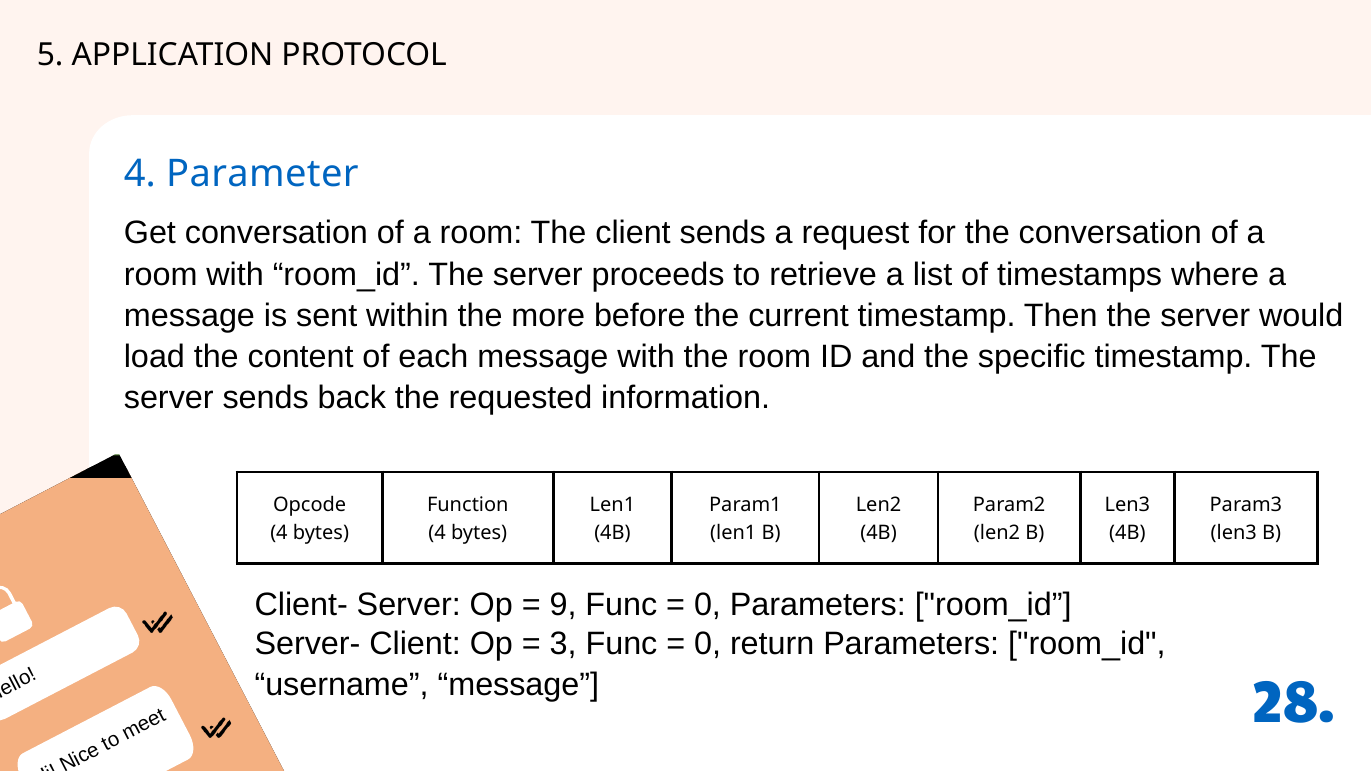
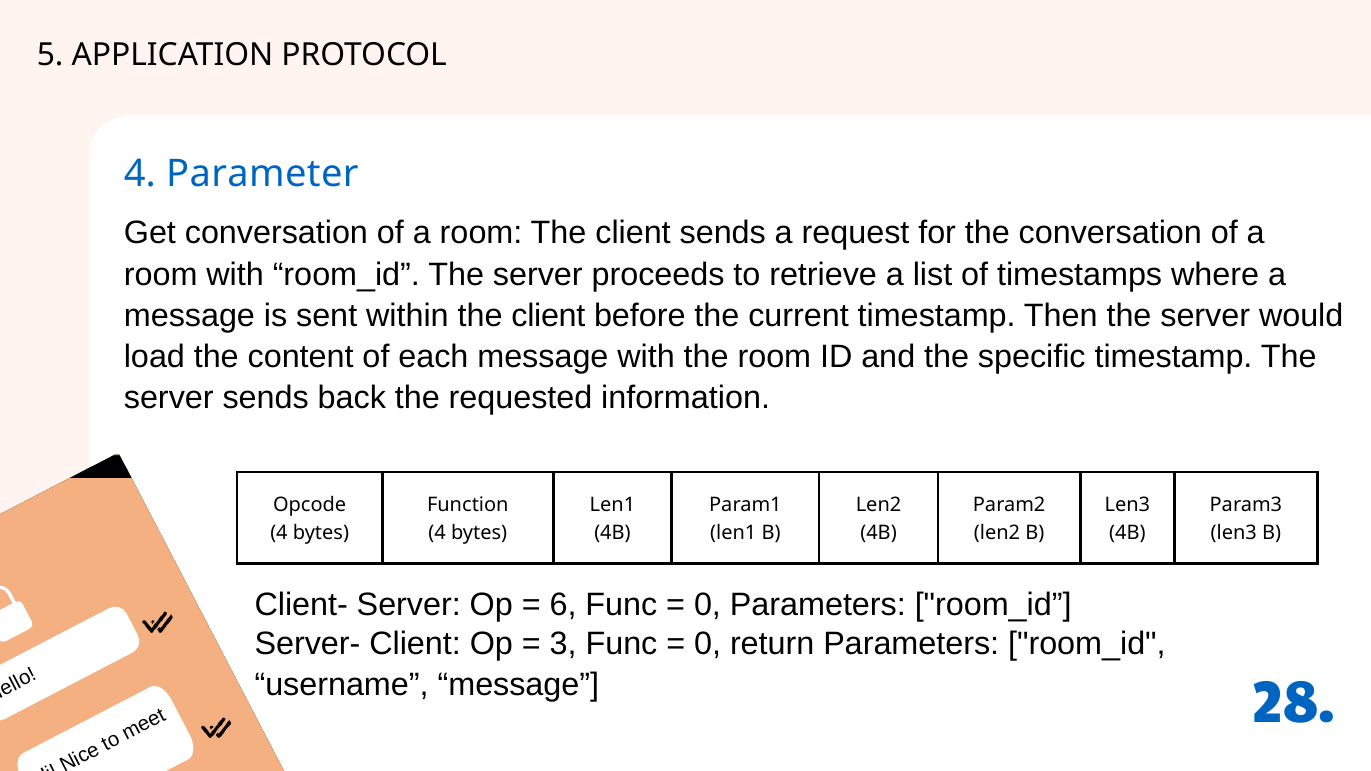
within the more: more -> client (548, 316)
9: 9 -> 6 (563, 605)
